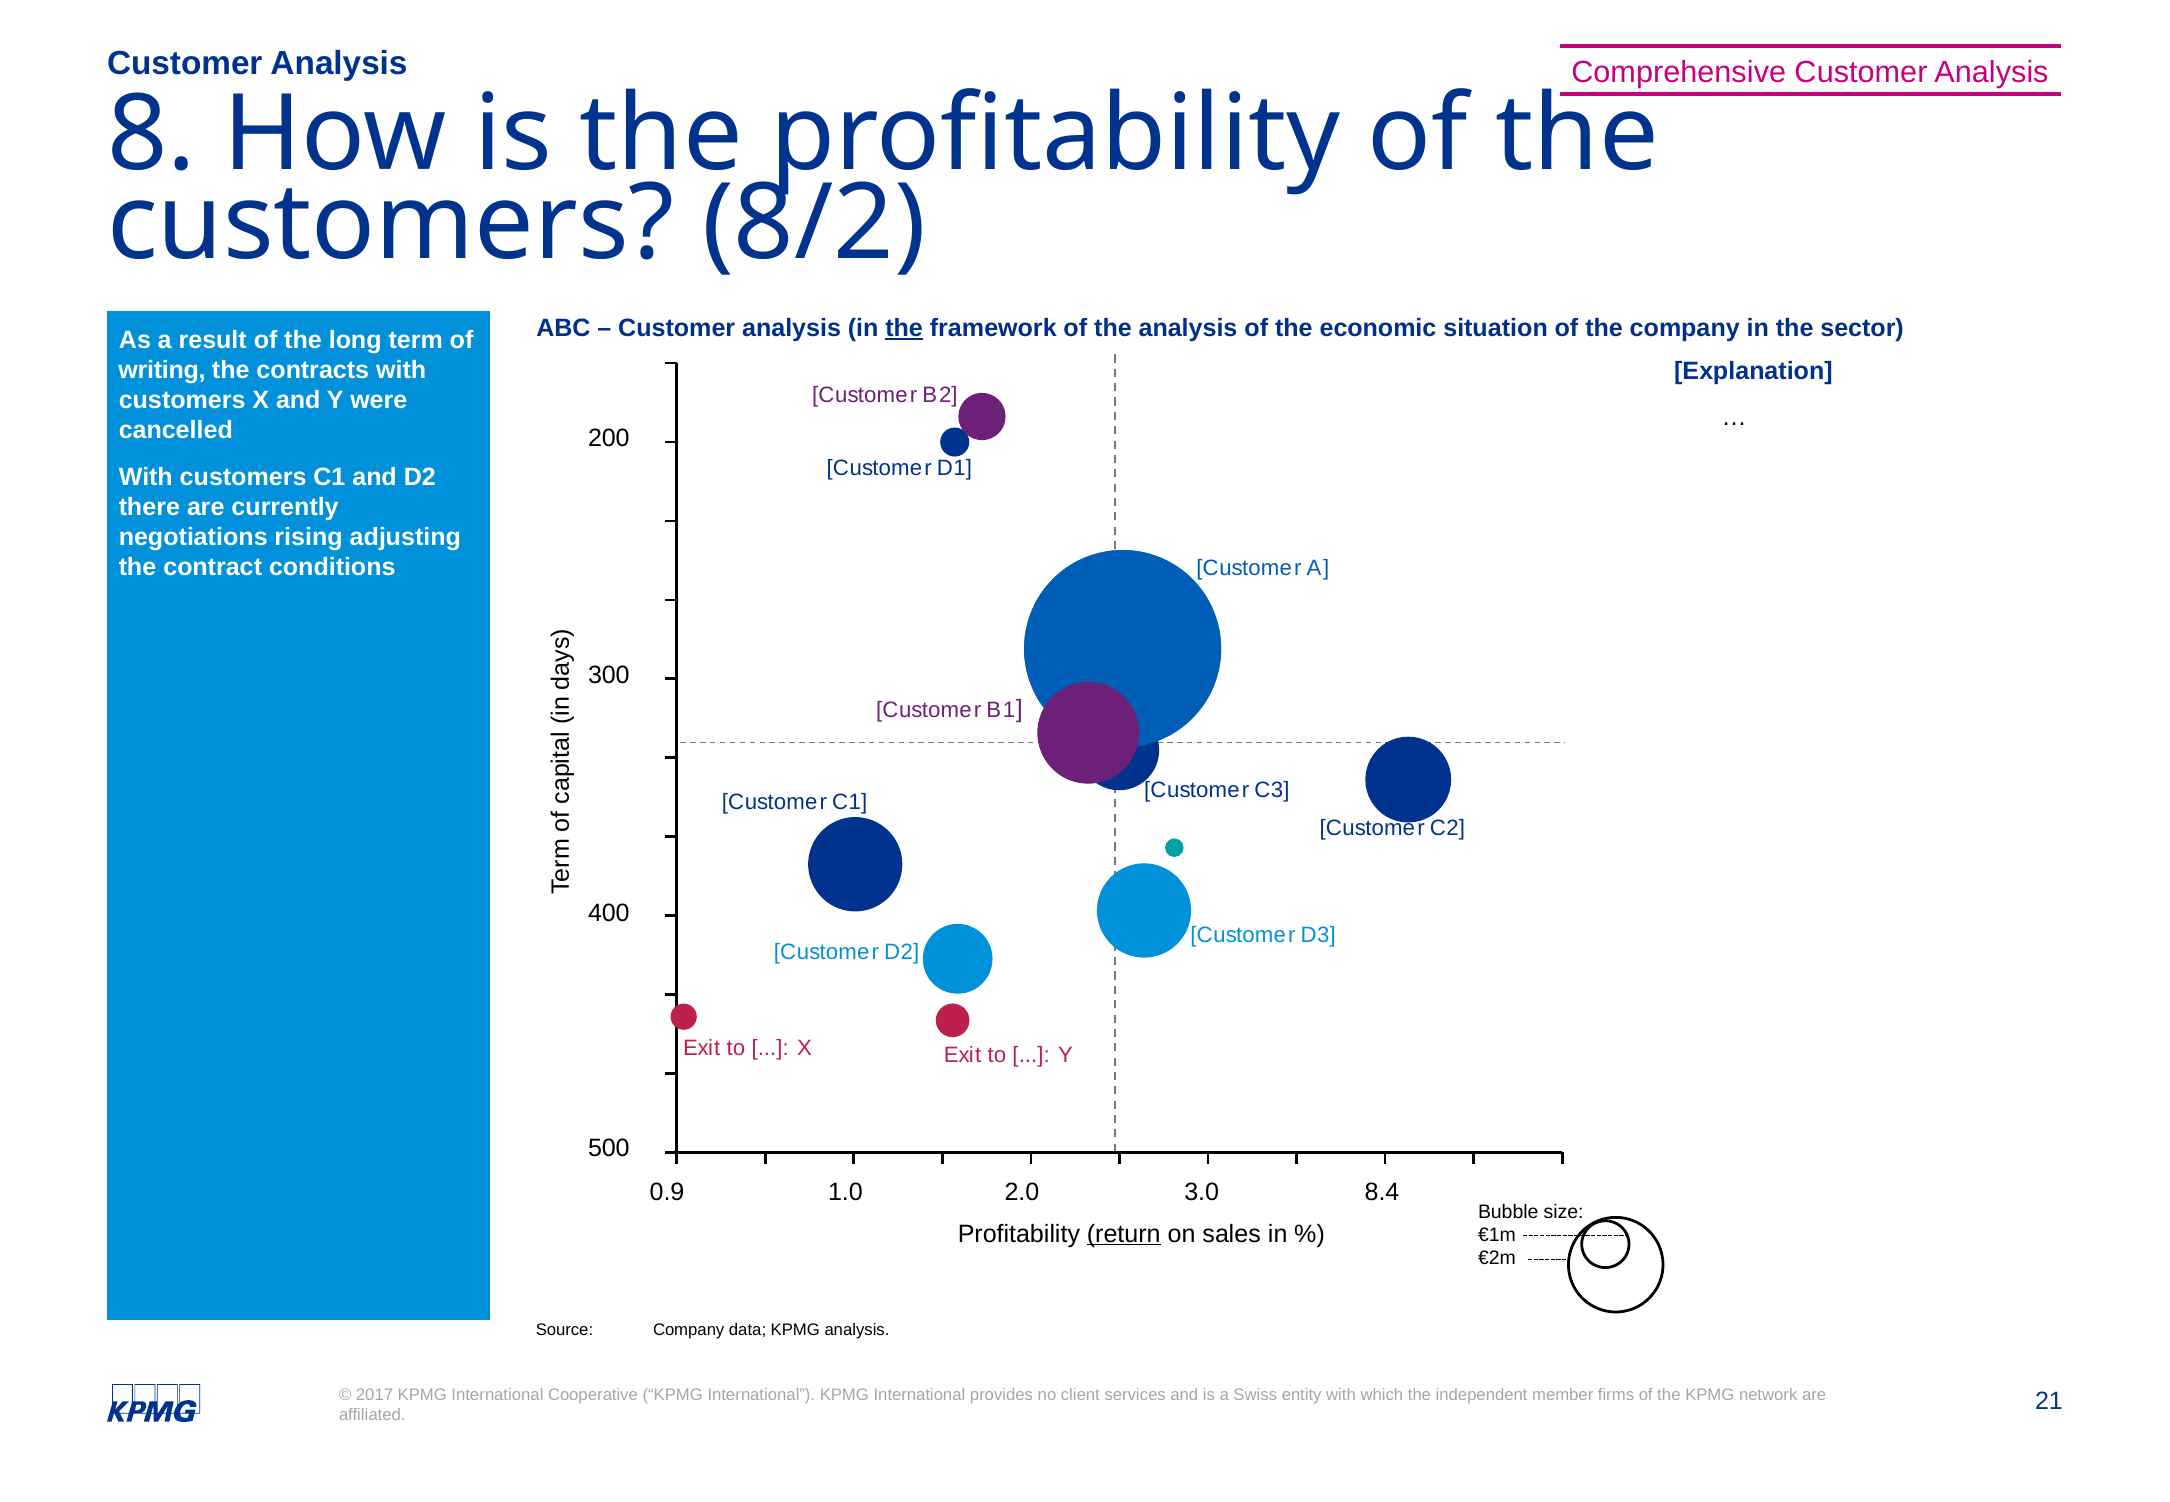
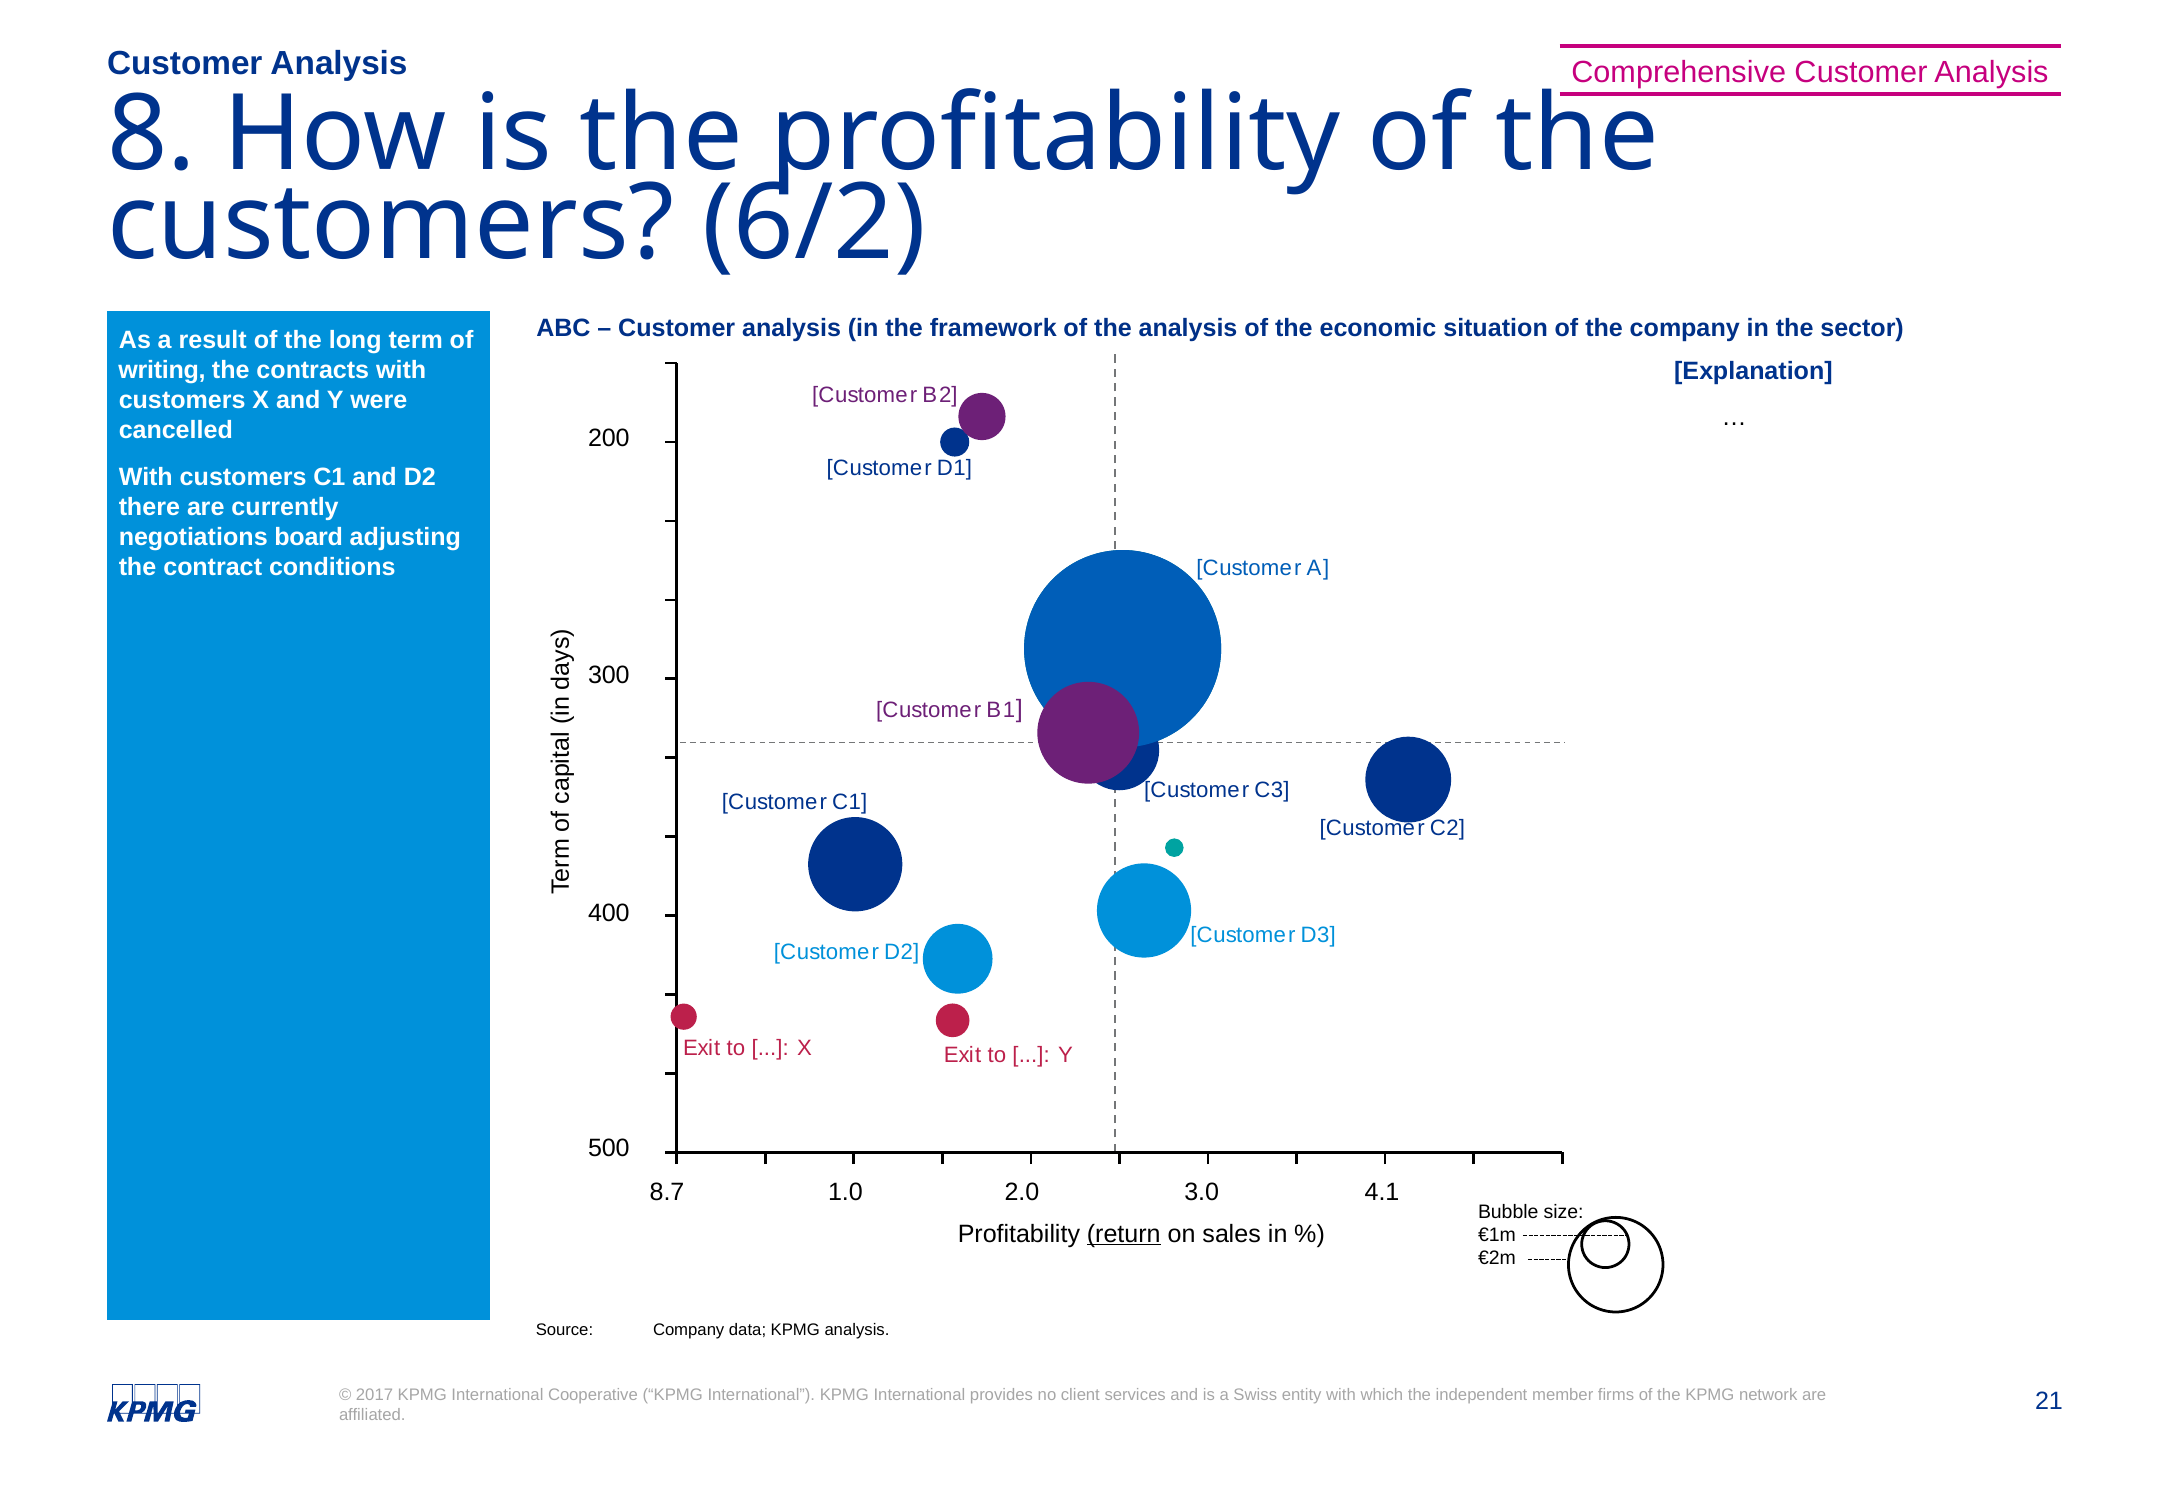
8/2: 8/2 -> 6/2 (814, 224)
the underline: present -> none (904, 328)
rising: rising -> board (309, 538)
0.9: 0.9 -> 8.7 (667, 1193)
8.4: 8.4 -> 4.1 (1382, 1193)
